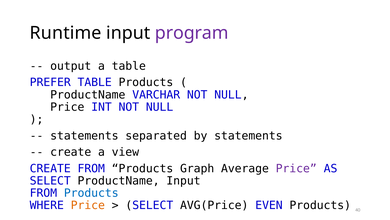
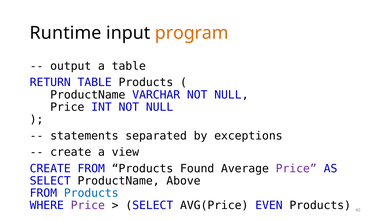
program colour: purple -> orange (192, 33)
PREFER: PREFER -> RETURN (50, 82)
by statements: statements -> exceptions (248, 135)
Graph: Graph -> Found (197, 168)
ProductName Input: Input -> Above (183, 180)
Price colour: orange -> purple (88, 205)
